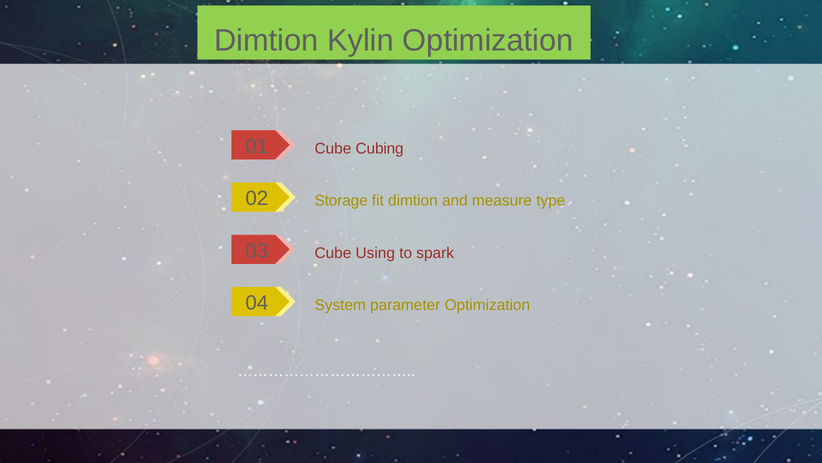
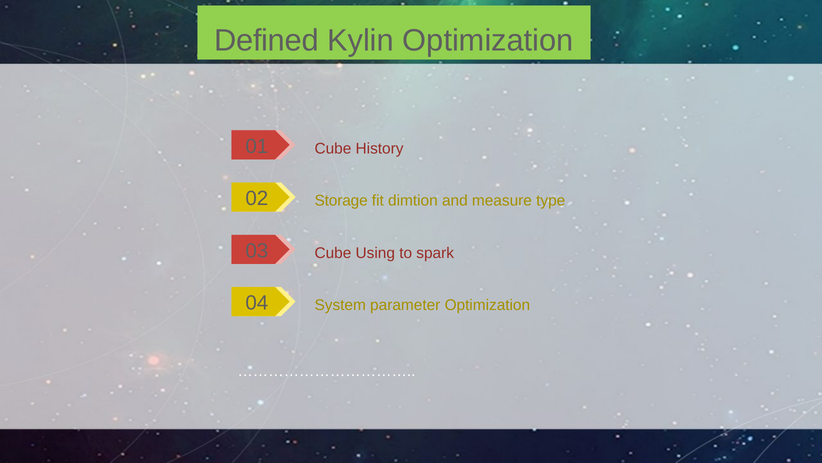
Dimtion: Dimtion -> Defined (267, 40)
Cubing: Cubing -> History (380, 148)
